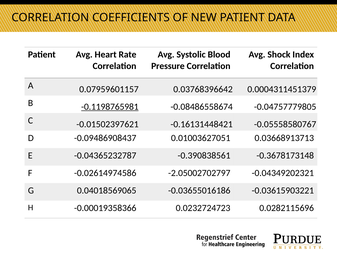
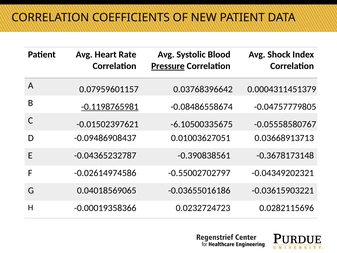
Pressure underline: none -> present (168, 66)
-0.16131448421: -0.16131448421 -> -6.10500335675 (202, 124)
-2.05002702797: -2.05002702797 -> -0.55002702797 (199, 173)
